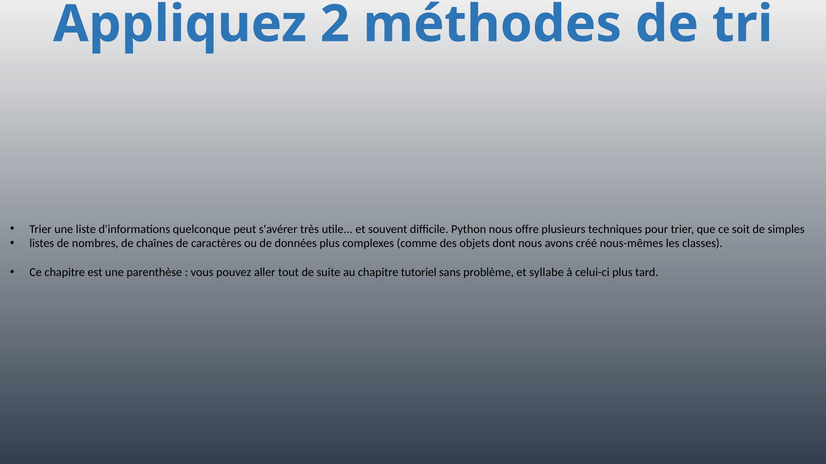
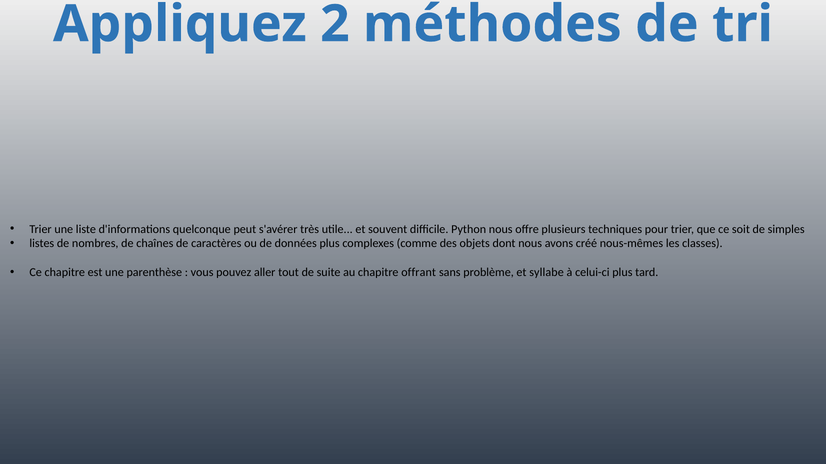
tutoriel: tutoriel -> offrant (419, 273)
